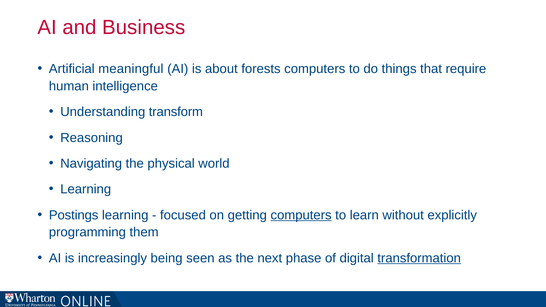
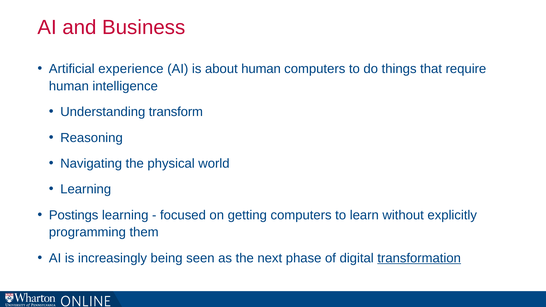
meaningful: meaningful -> experience (131, 69)
about forests: forests -> human (261, 69)
computers underline: present -> none (301, 215)
